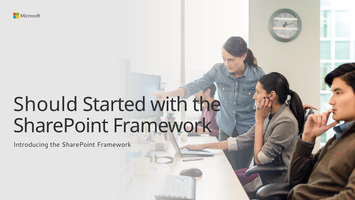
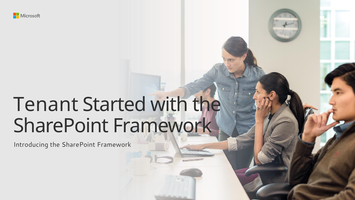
Should: Should -> Tenant (46, 104)
